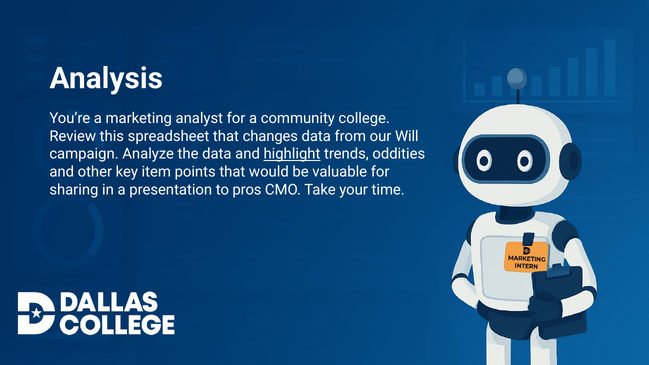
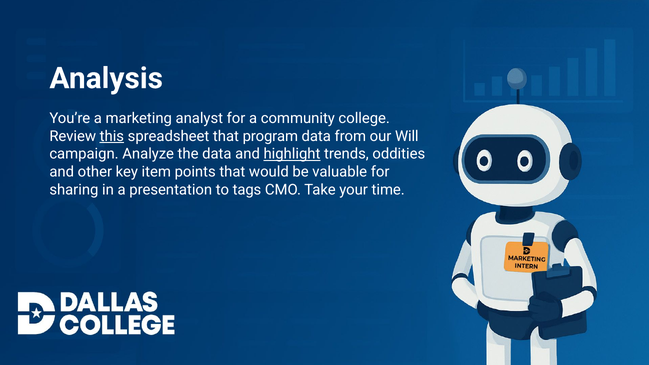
this underline: none -> present (112, 136)
changes: changes -> program (270, 136)
pros: pros -> tags (247, 190)
